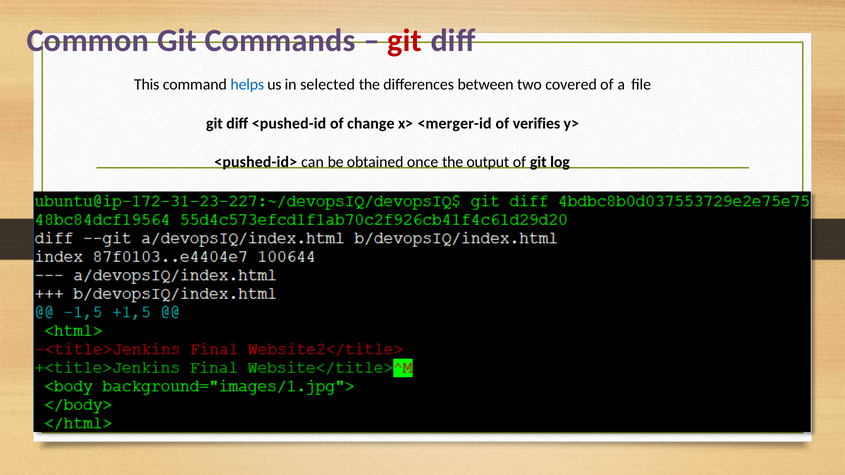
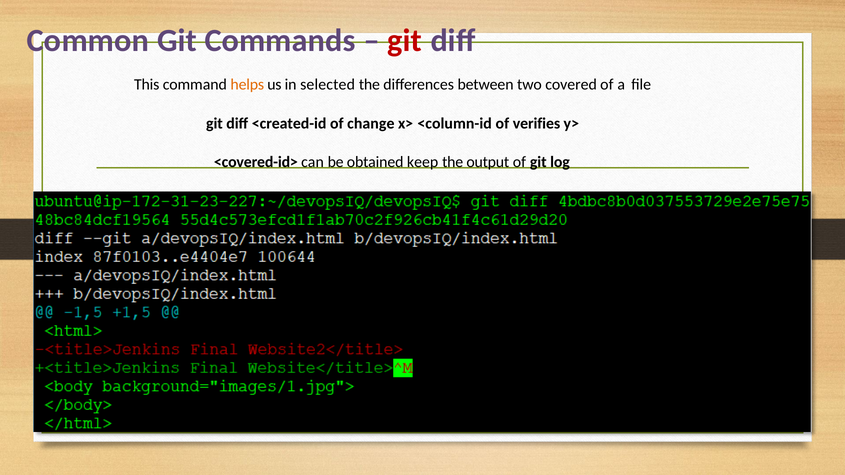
helps colour: blue -> orange (247, 85)
<pushed-id: <pushed-id -> <created-id (289, 123)
<merger-id: <merger-id -> <column-id (455, 123)
<pushed-id>: <pushed-id> -> <covered-id> (256, 162)
once: once -> keep (423, 162)
